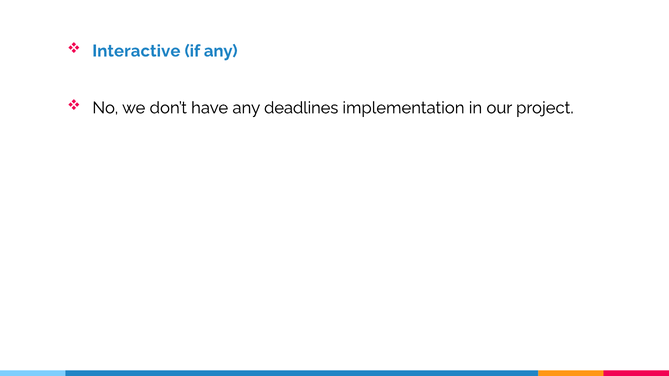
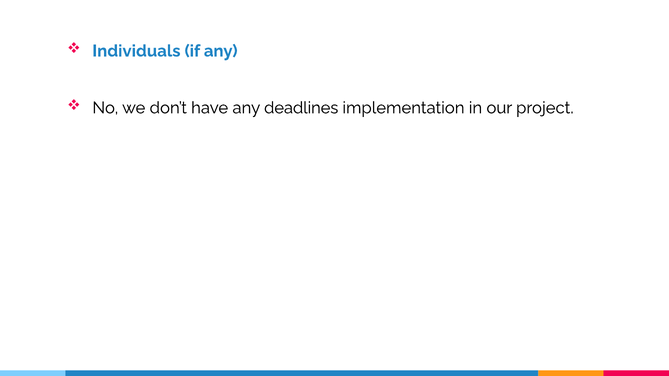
Interactive: Interactive -> Individuals (136, 51)
